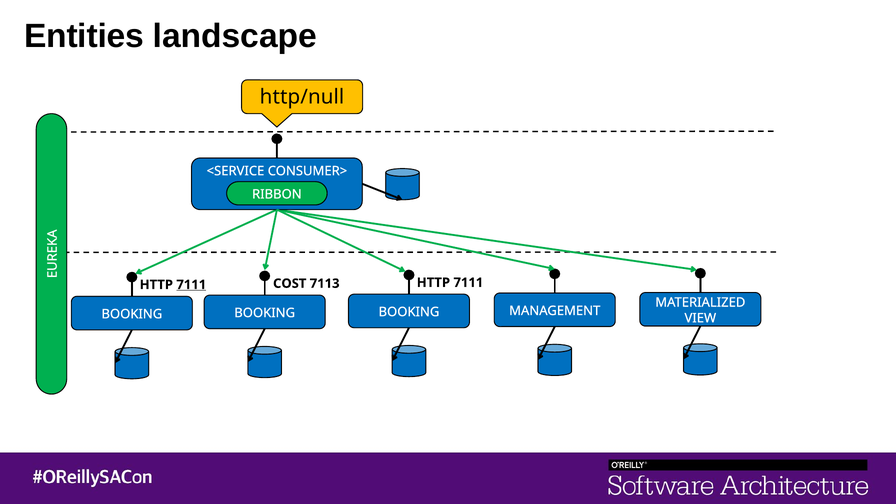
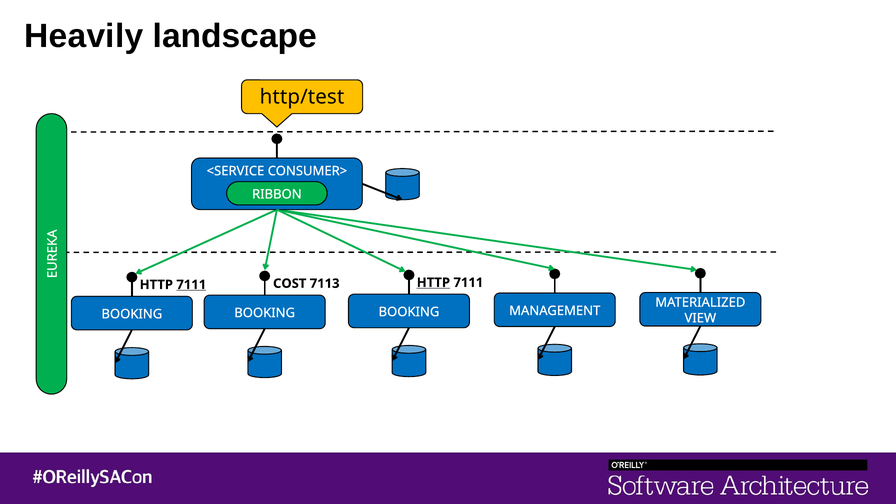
Entities: Entities -> Heavily (84, 36)
http/null: http/null -> http/test (302, 97)
HTTP underline: none -> present (433, 283)
